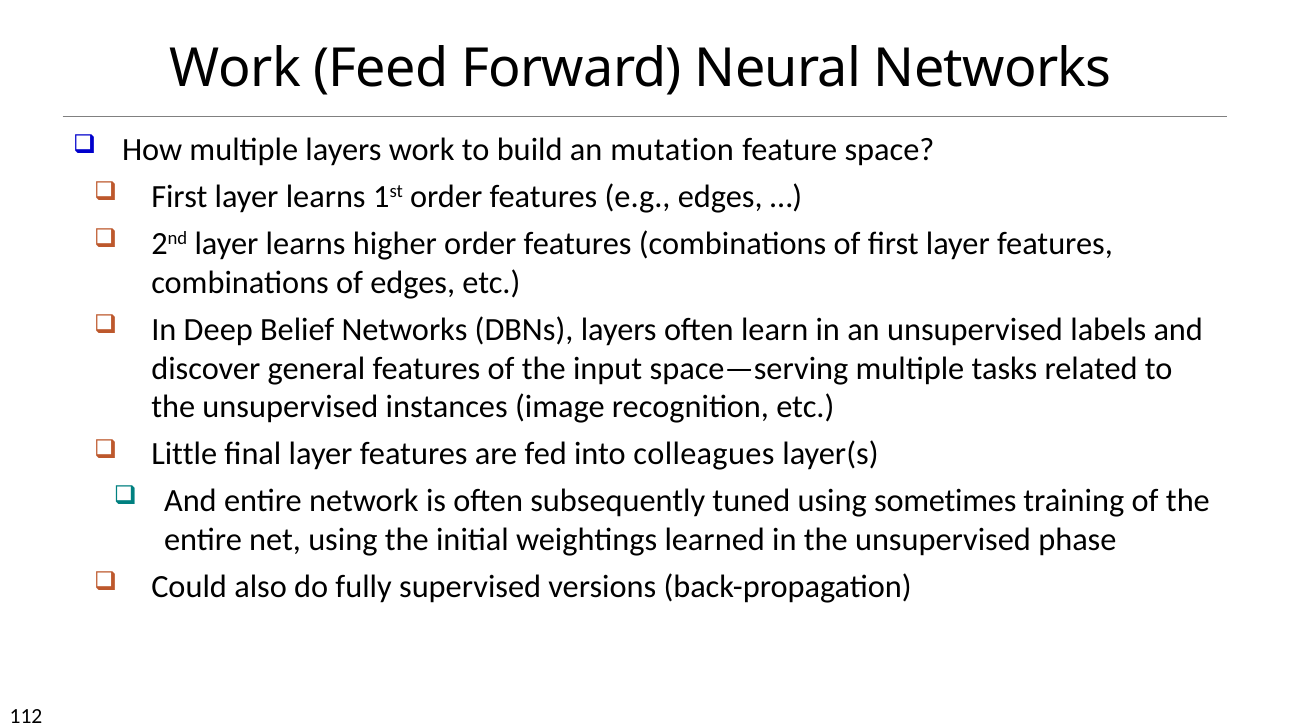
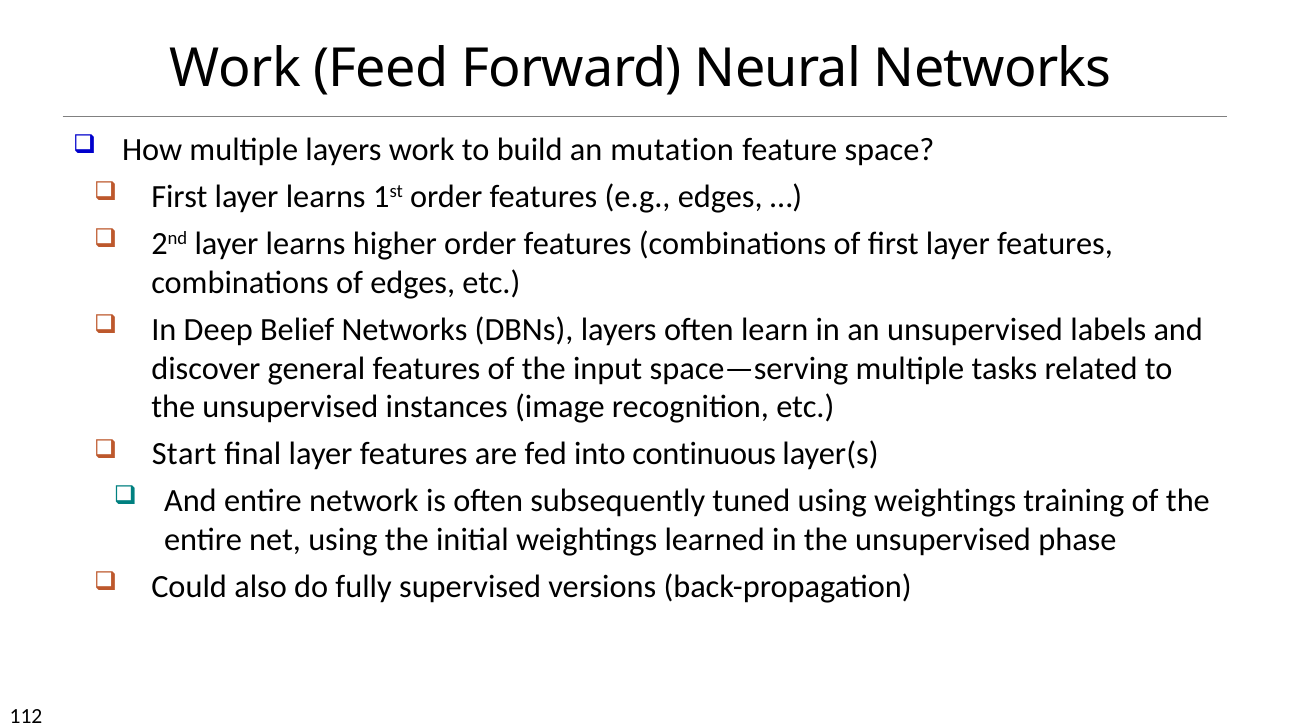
Little: Little -> Start (184, 454)
colleagues: colleagues -> continuous (704, 454)
using sometimes: sometimes -> weightings (945, 501)
